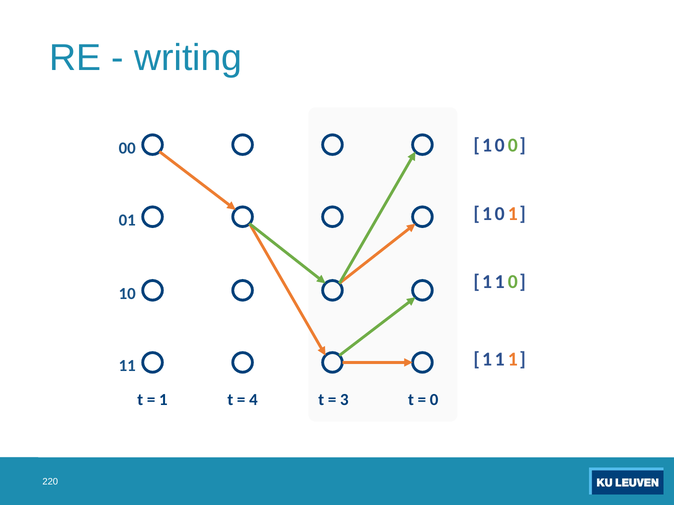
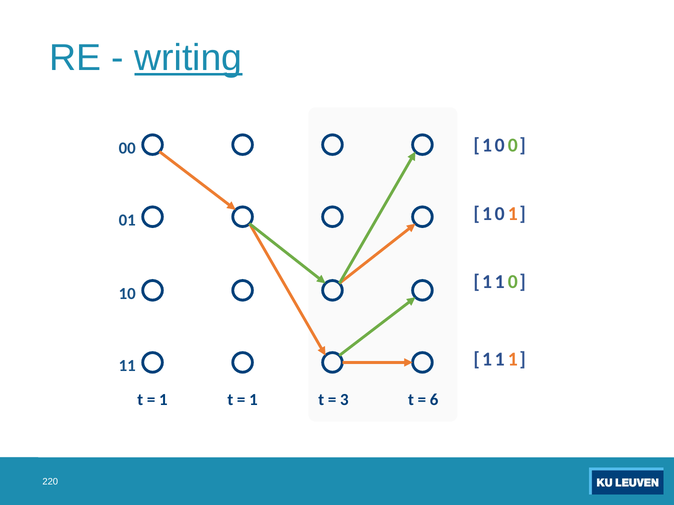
writing underline: none -> present (188, 58)
4: 4 -> 1 (253, 400)
0: 0 -> 6 (434, 400)
